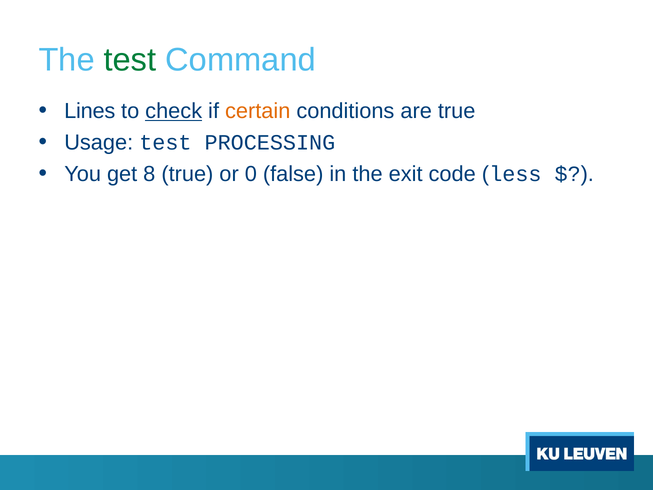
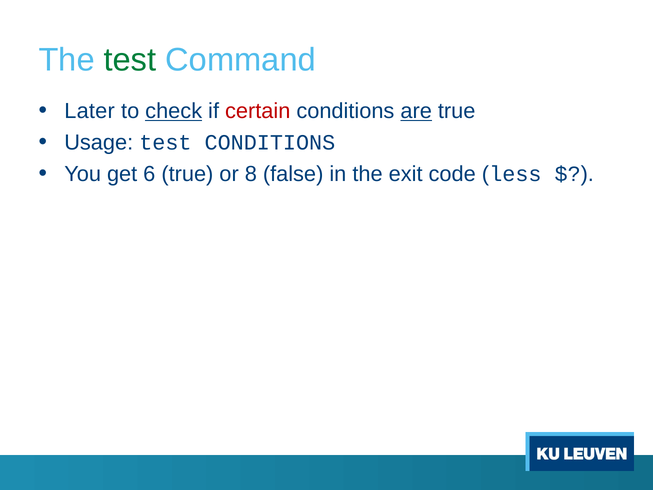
Lines: Lines -> Later (90, 111)
certain colour: orange -> red (258, 111)
are underline: none -> present (416, 111)
test PROCESSING: PROCESSING -> CONDITIONS (270, 142)
8: 8 -> 6 (149, 174)
0: 0 -> 8 (251, 174)
